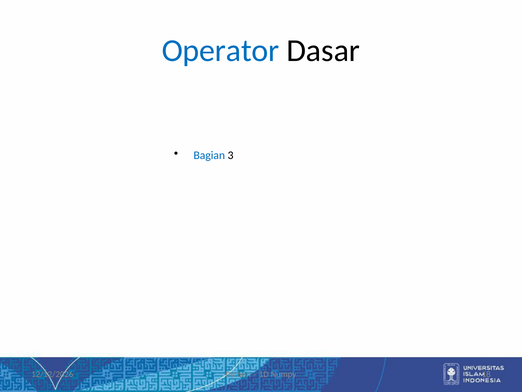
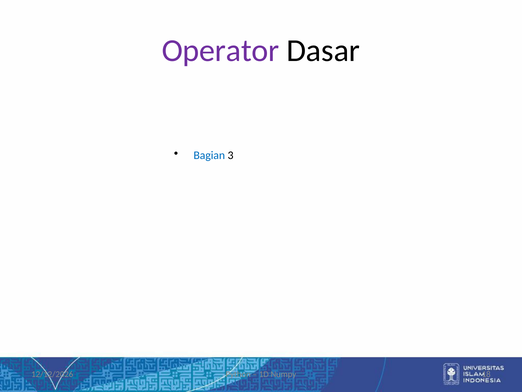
Operator colour: blue -> purple (221, 51)
